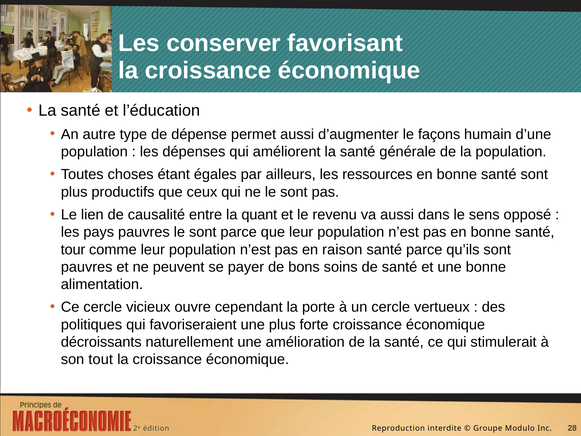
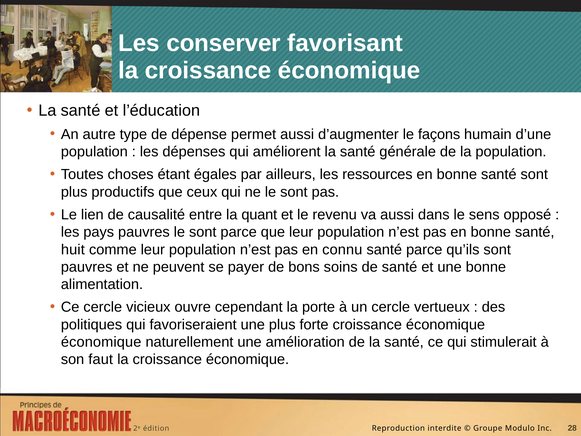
tour: tour -> huit (73, 249)
raison: raison -> connu (342, 249)
décroissants: décroissants -> économique (101, 342)
tout: tout -> faut (101, 359)
